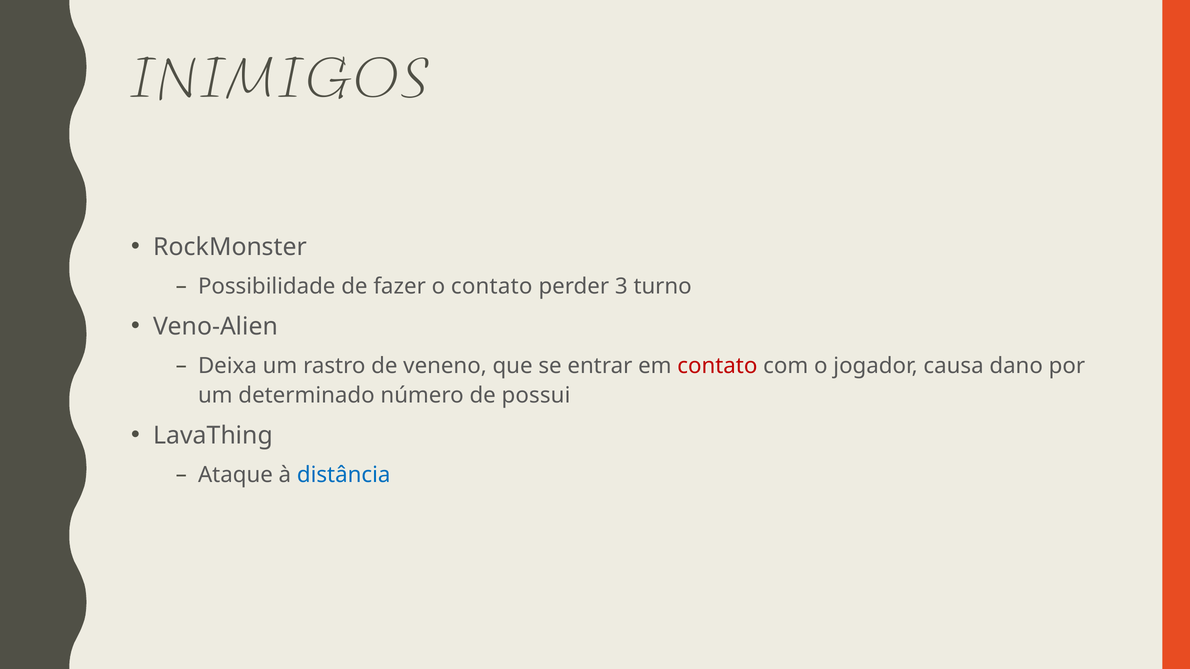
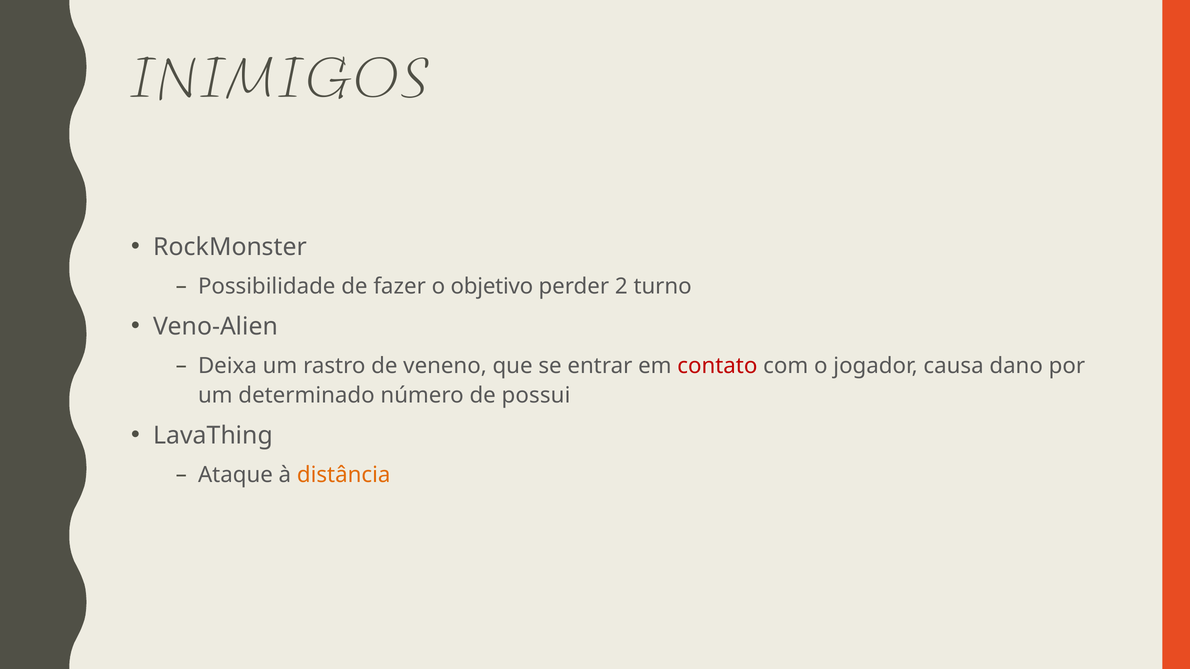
o contato: contato -> objetivo (492, 287)
3: 3 -> 2 (621, 287)
distância colour: blue -> orange (344, 475)
